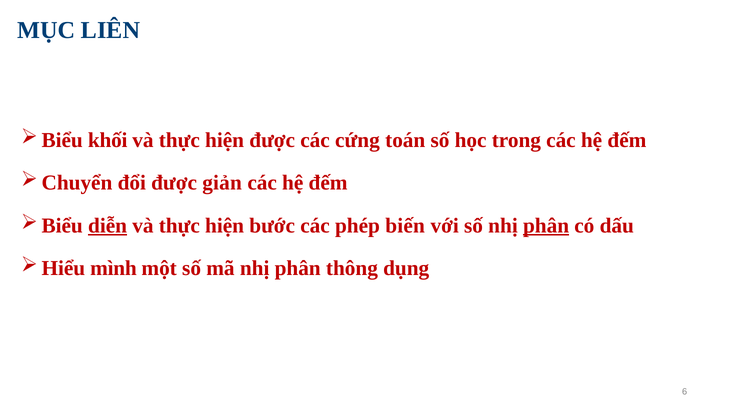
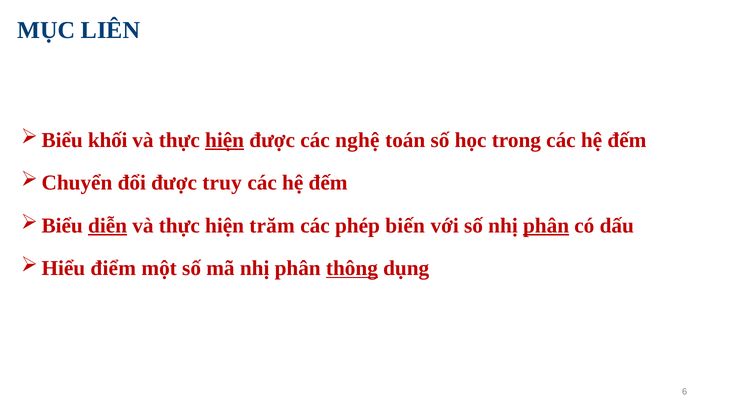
hiện underline: none -> present (225, 140)
cứng: cứng -> nghệ (357, 140)
giản: giản -> truy (222, 183)
bước: bước -> trăm (272, 226)
mình: mình -> điểm (113, 268)
thông underline: none -> present (352, 268)
